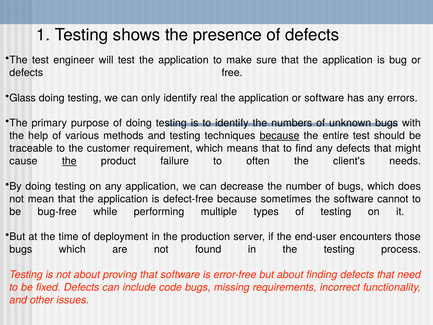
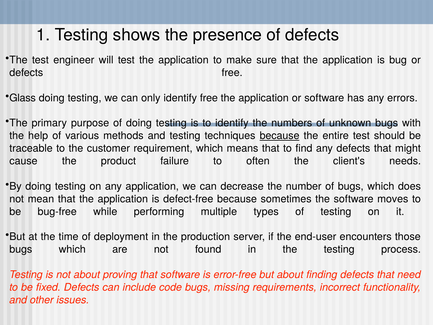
identify real: real -> free (209, 98)
the underline: present -> none (69, 161)
cannot: cannot -> moves (393, 199)
